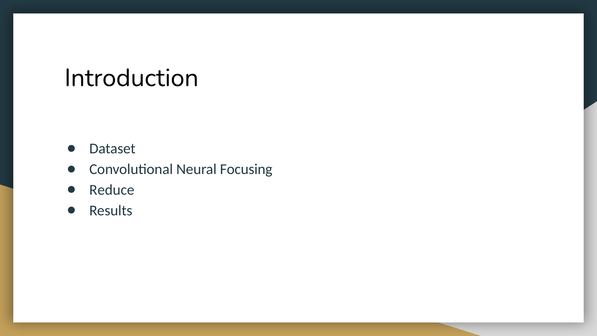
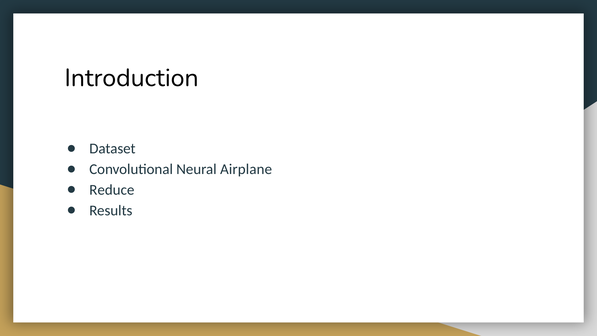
Focusing: Focusing -> Airplane (246, 169)
